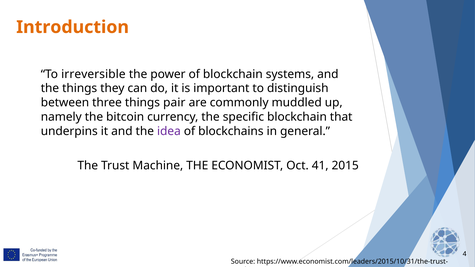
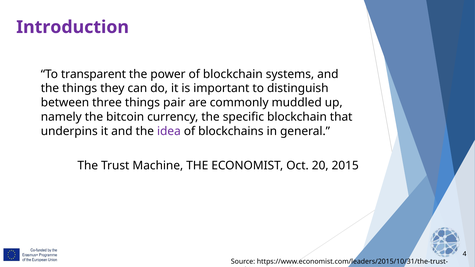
Introduction colour: orange -> purple (73, 27)
irreversible: irreversible -> transparent (94, 74)
41: 41 -> 20 (320, 166)
